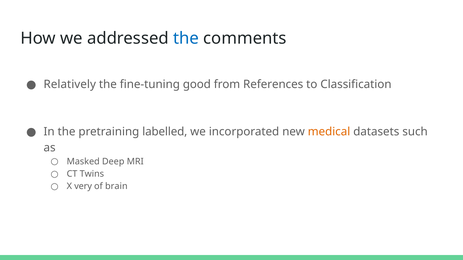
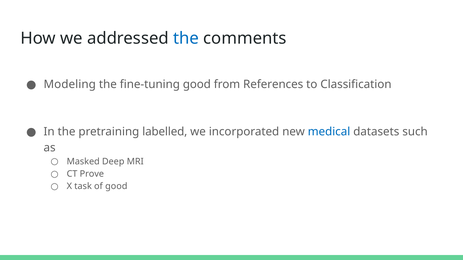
Relatively: Relatively -> Modeling (70, 85)
medical colour: orange -> blue (329, 132)
Twins: Twins -> Prove (92, 174)
very: very -> task (83, 187)
of brain: brain -> good (116, 187)
